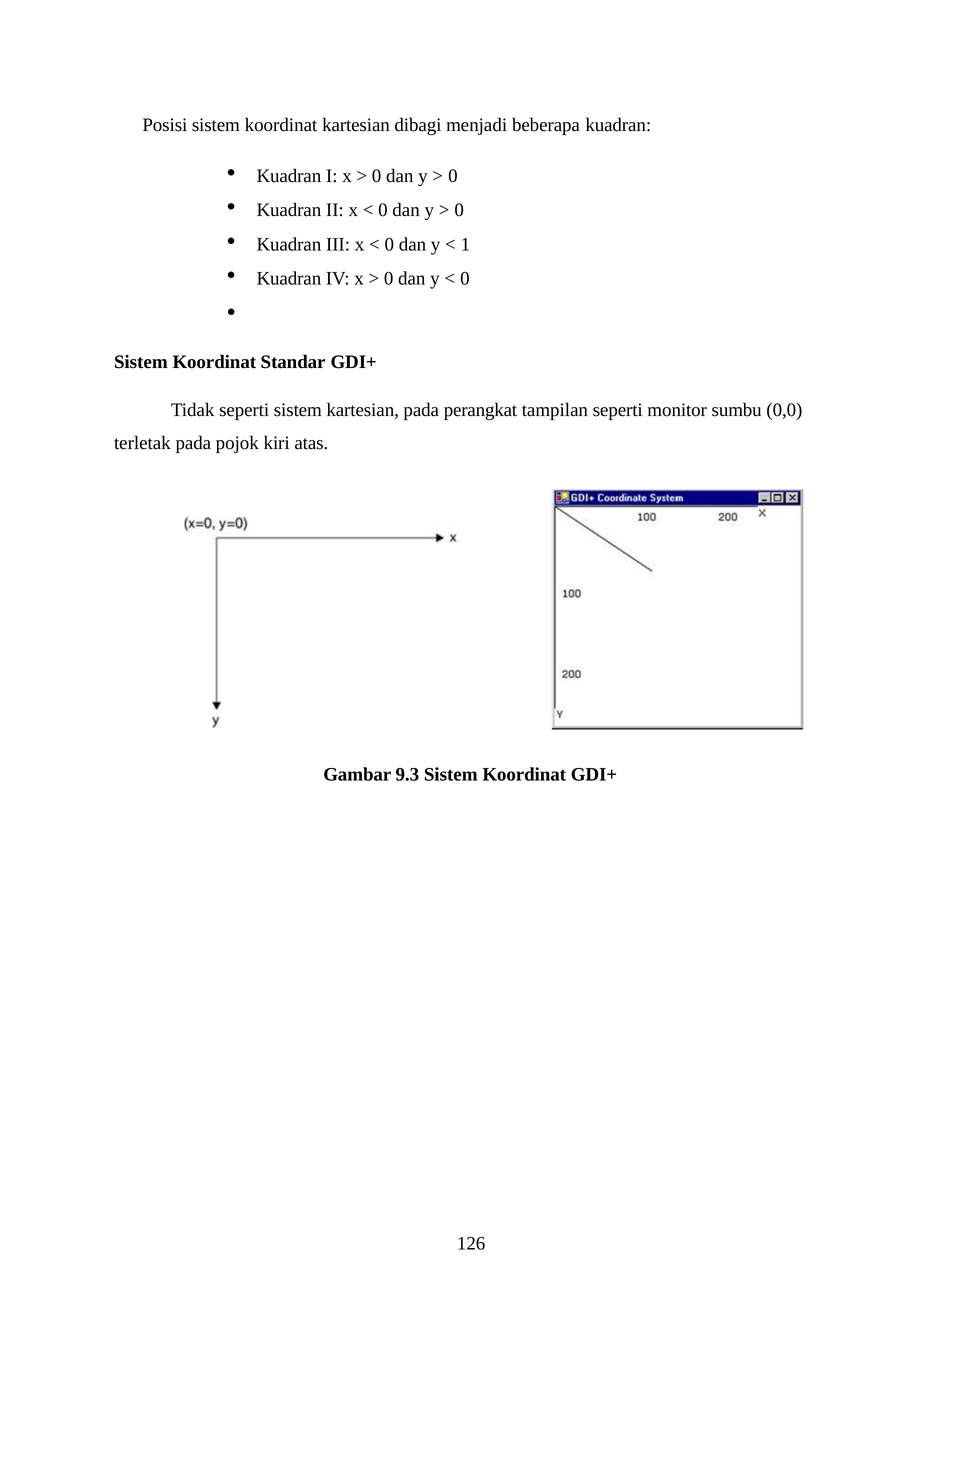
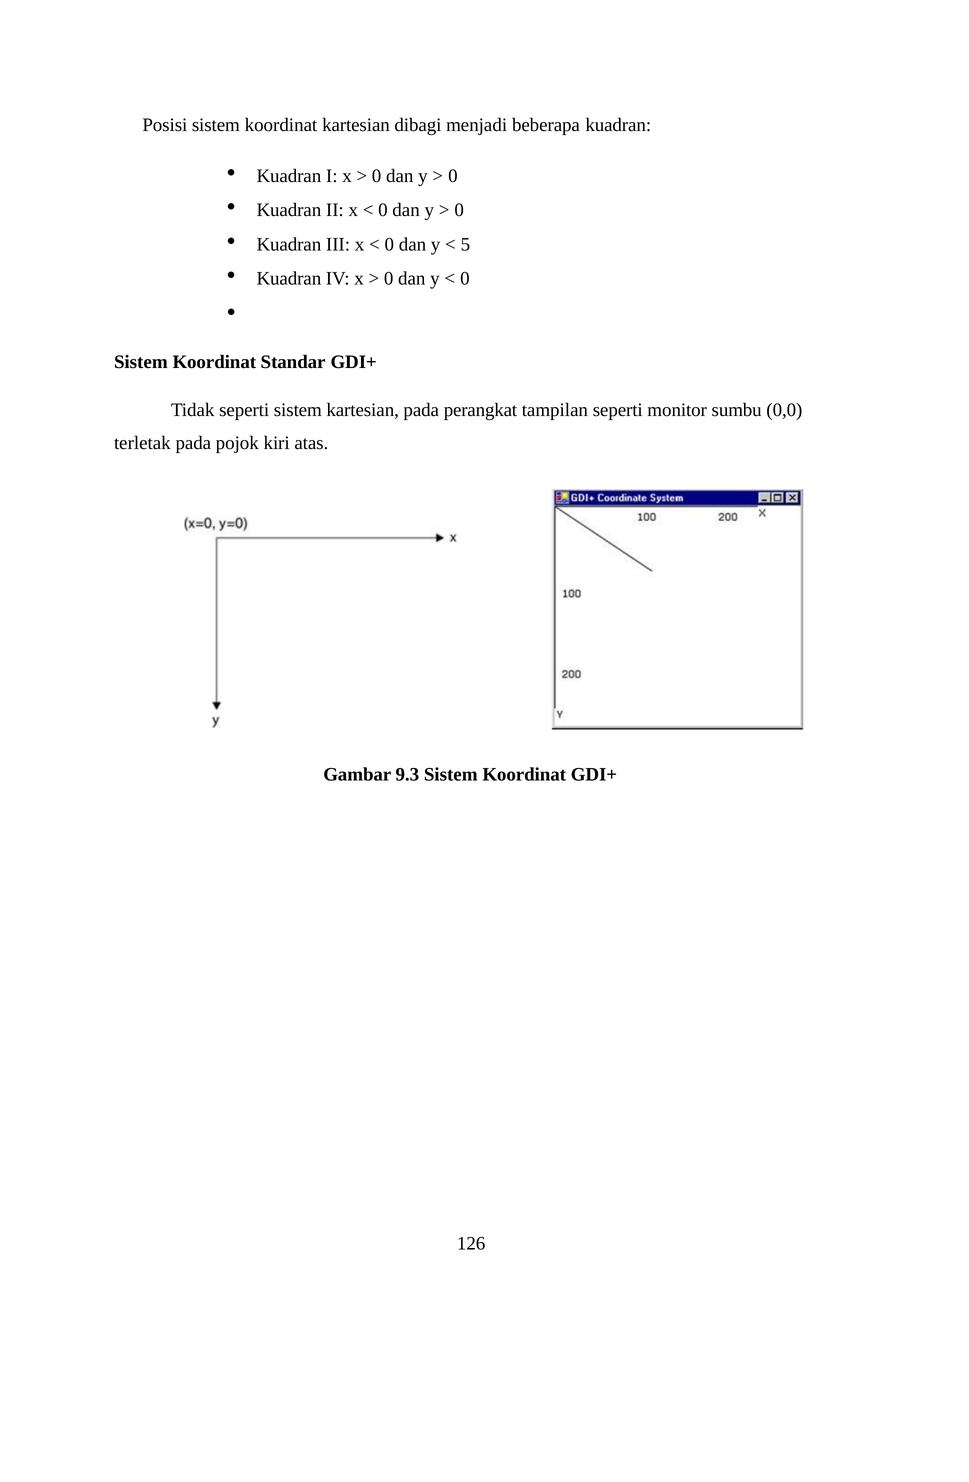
1: 1 -> 5 (465, 244)
